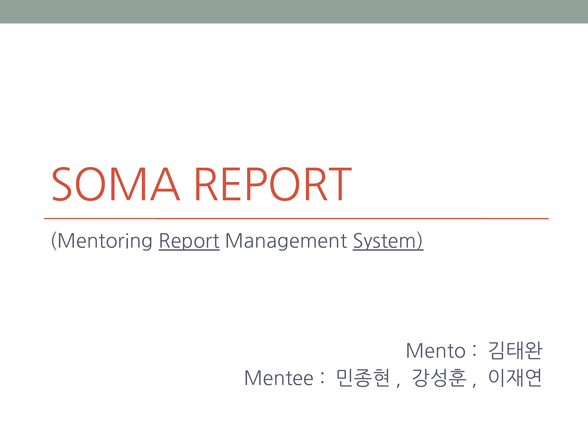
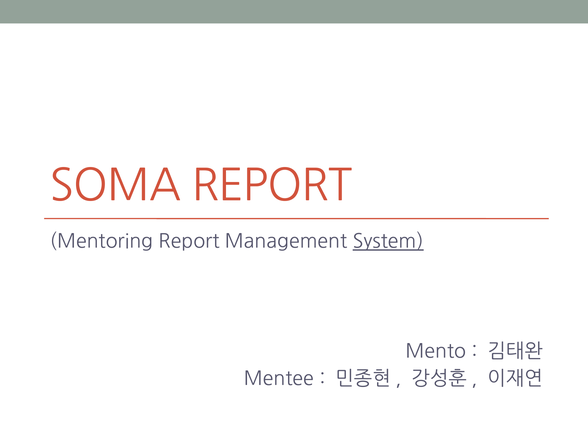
Report underline: present -> none (189, 241)
